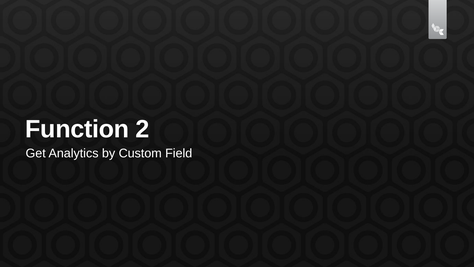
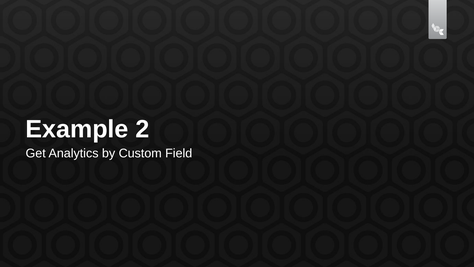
Function: Function -> Example (77, 129)
